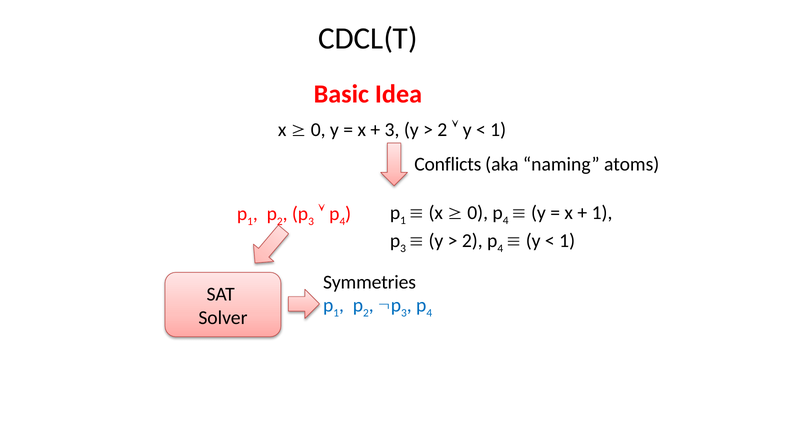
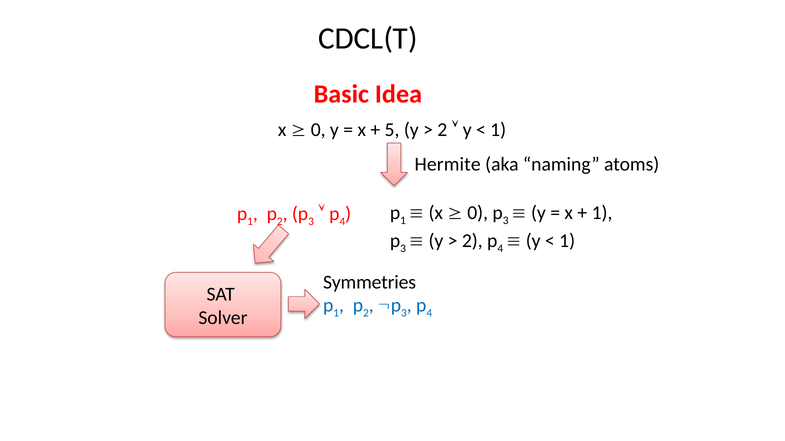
3: 3 -> 5 (392, 130)
Conflicts: Conflicts -> Hermite (448, 164)
4: 4 -> 3 (506, 221)
